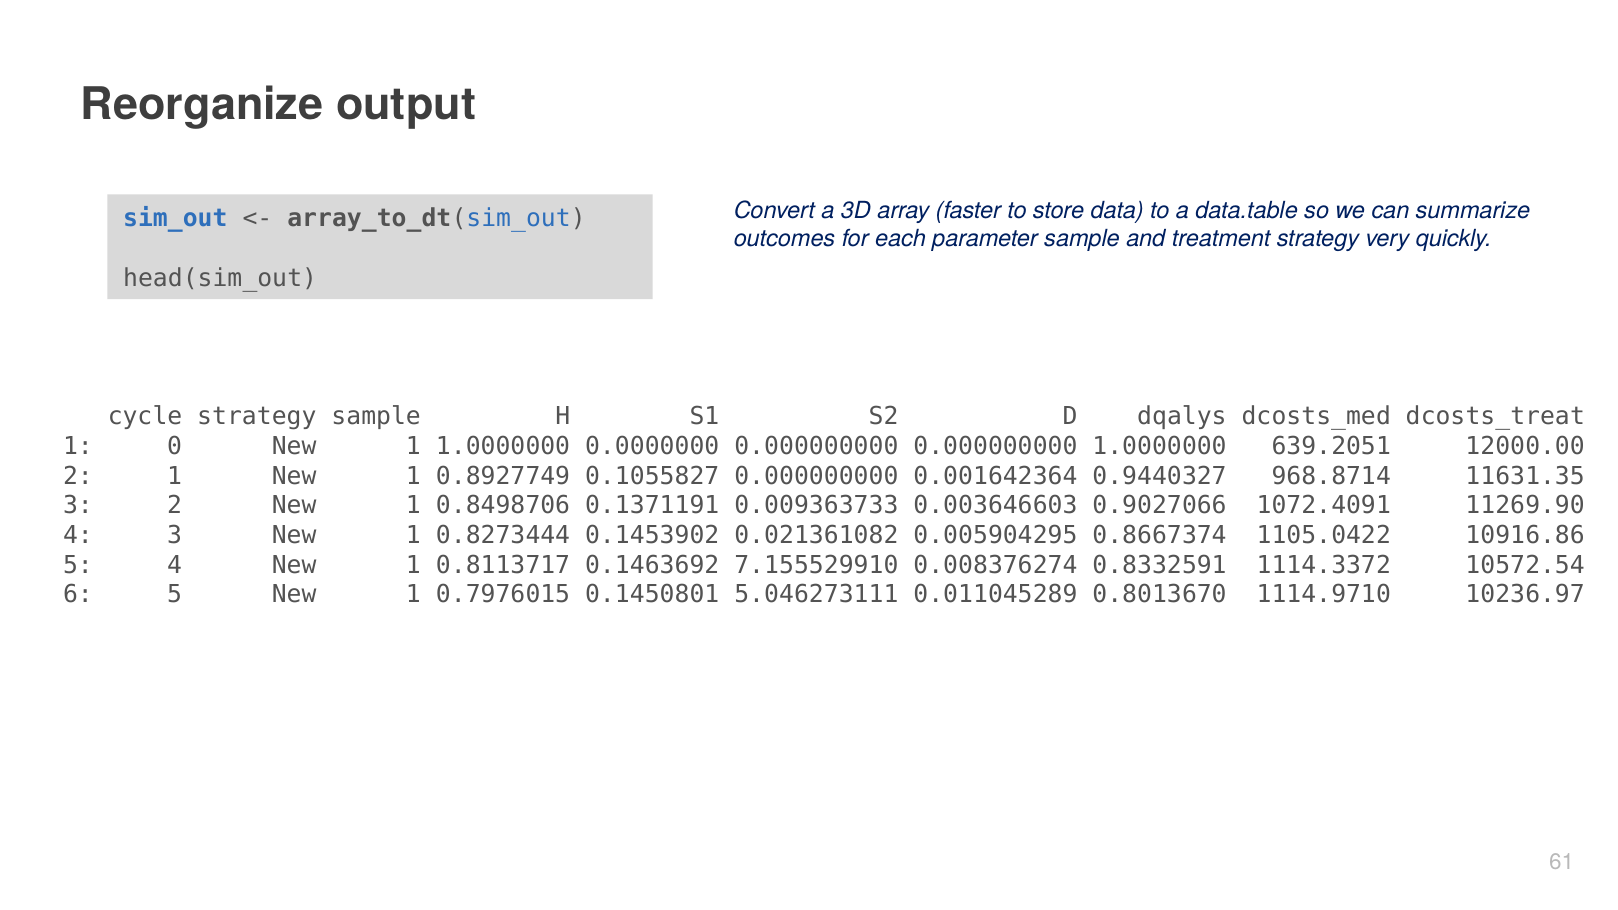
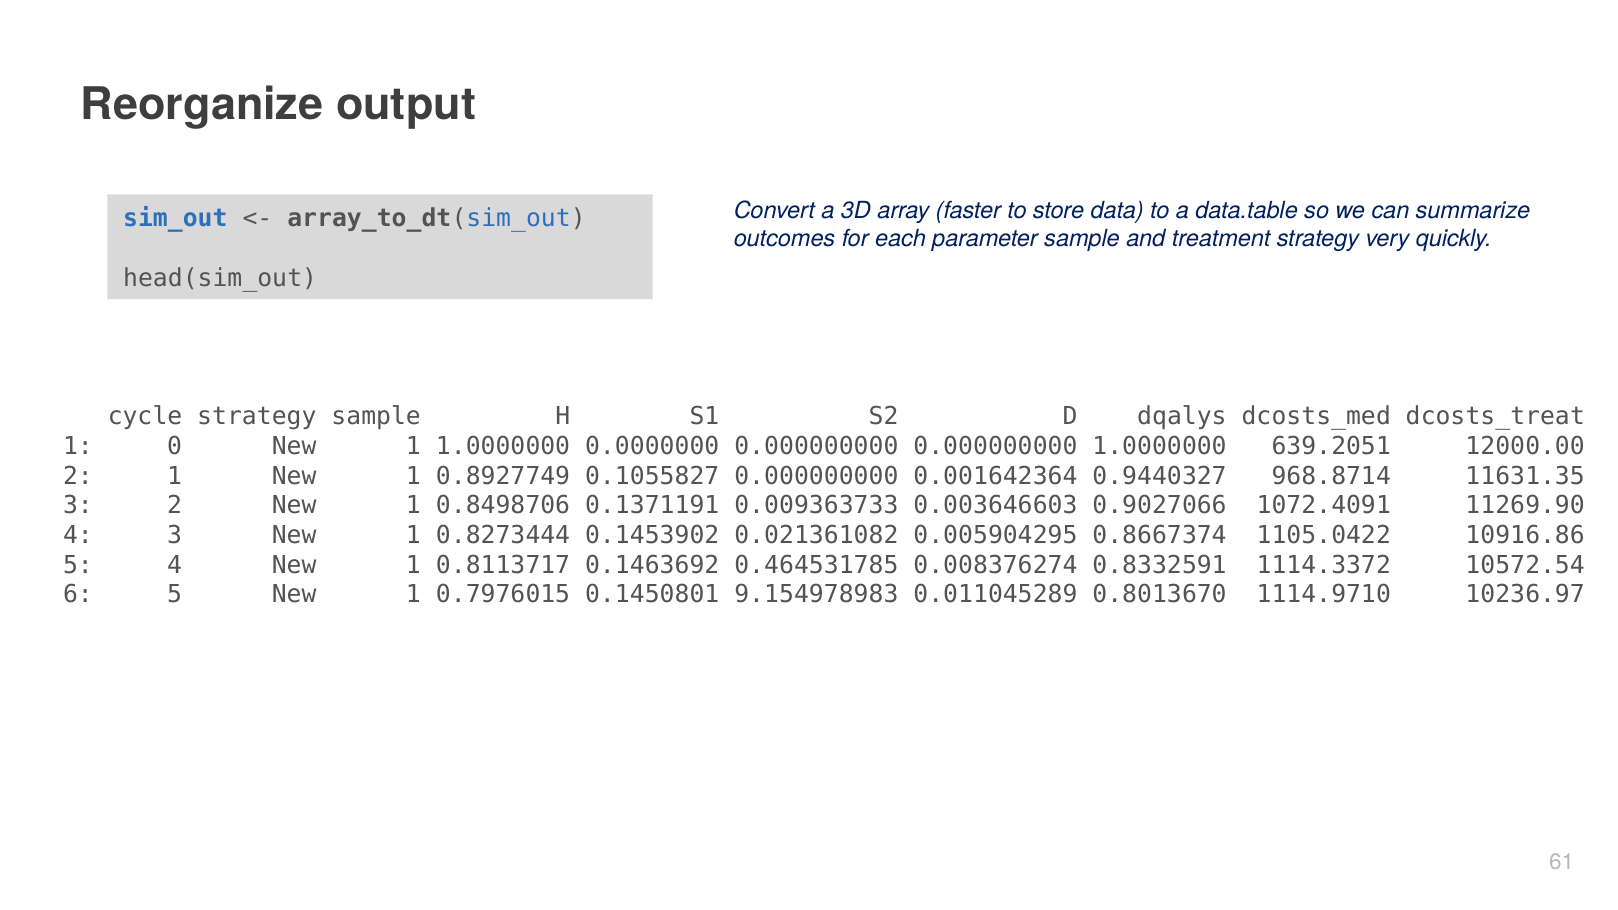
7.155529910: 7.155529910 -> 0.464531785 (816, 565)
5.046273111: 5.046273111 -> 9.154978983 (816, 595)
